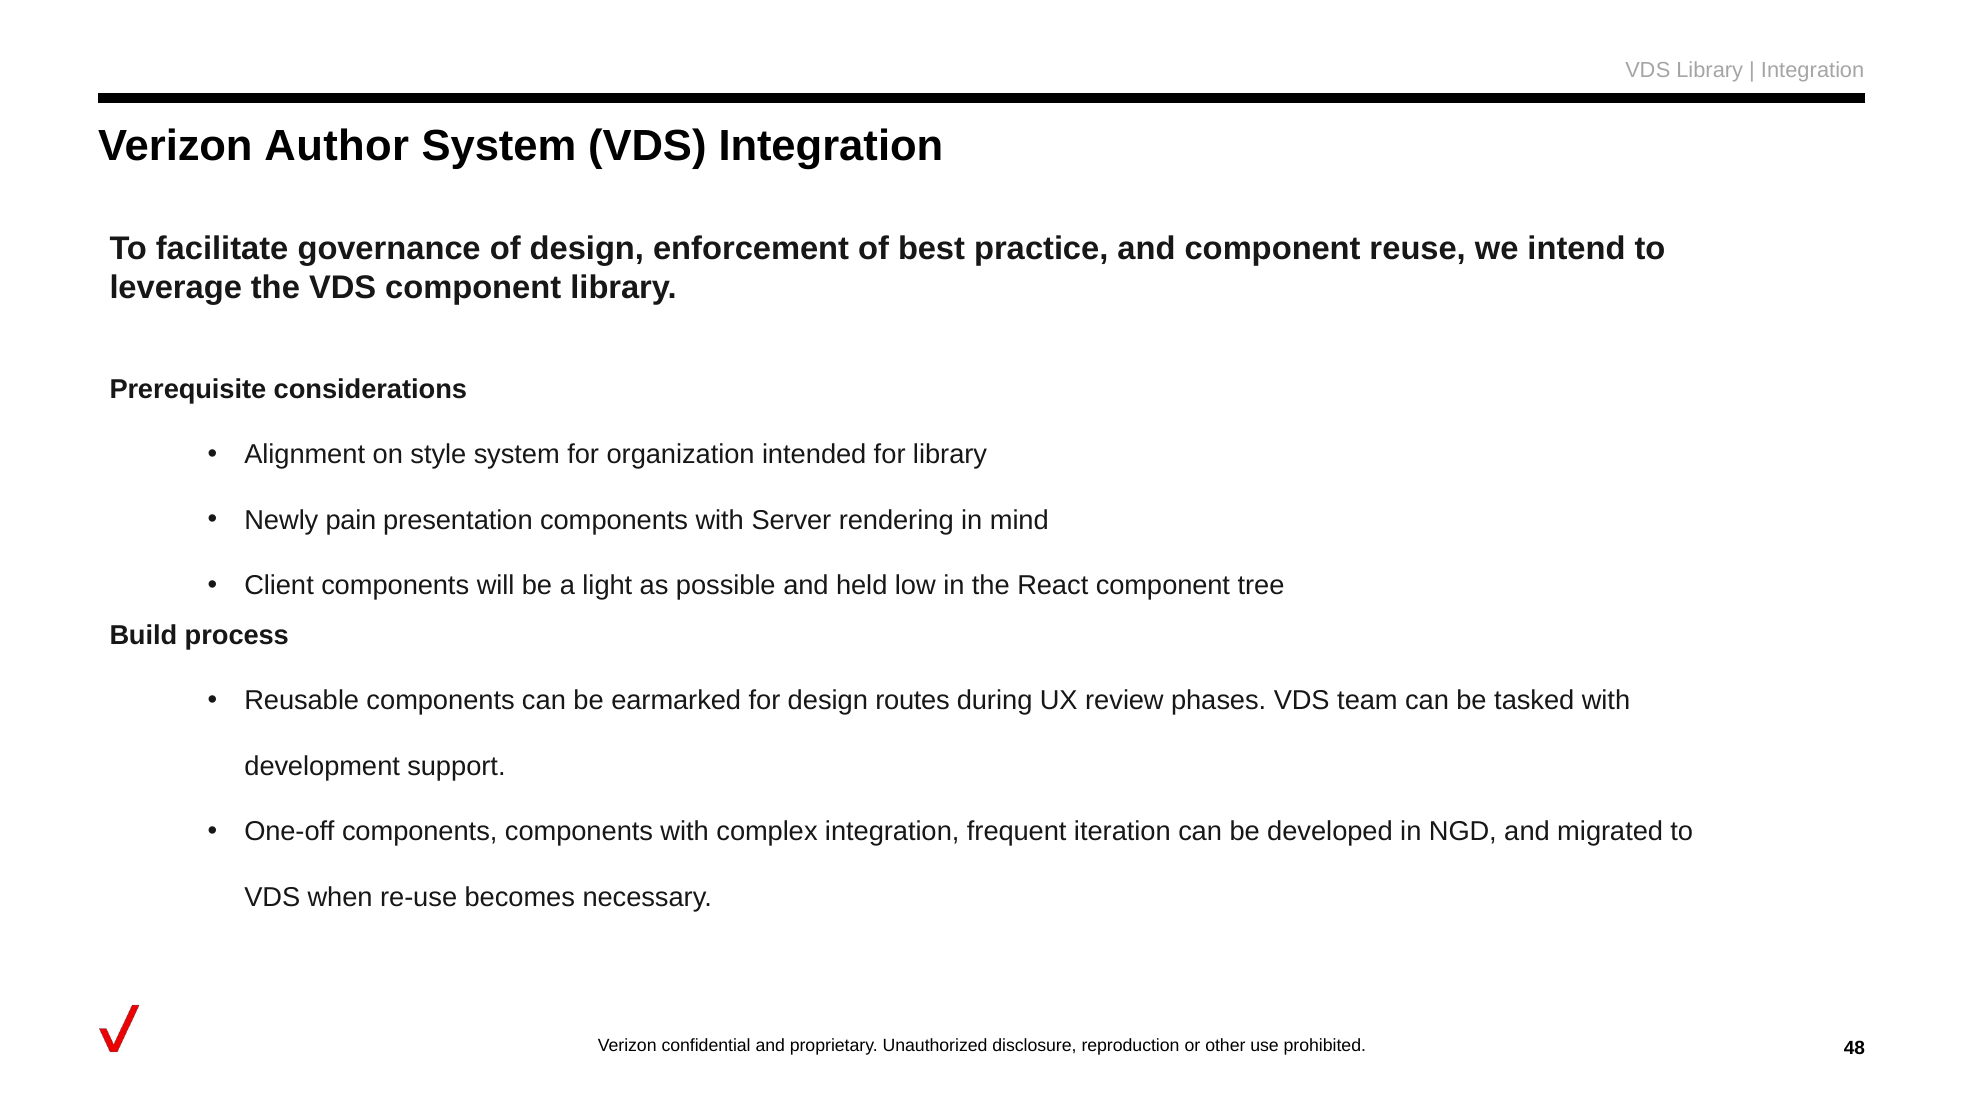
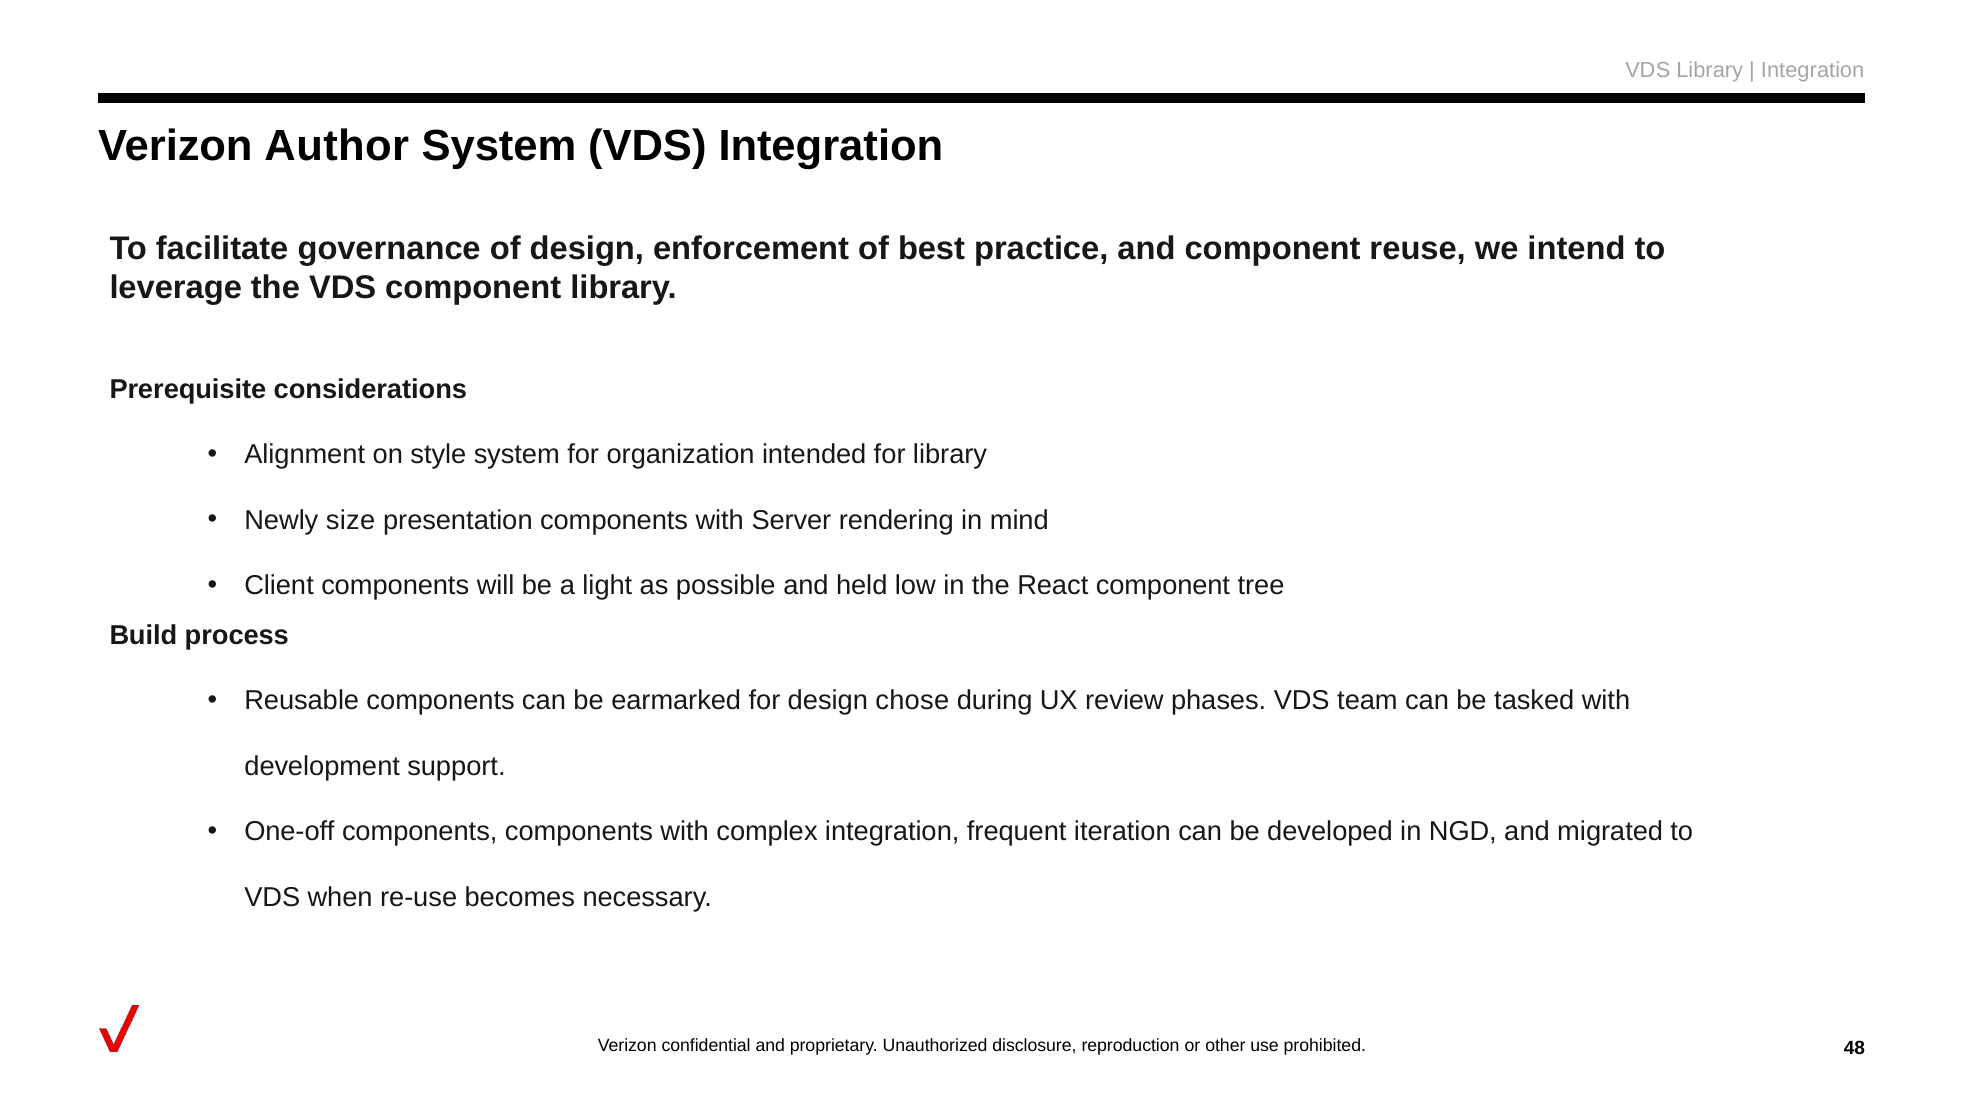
pain: pain -> size (351, 520)
routes: routes -> chose (912, 701)
